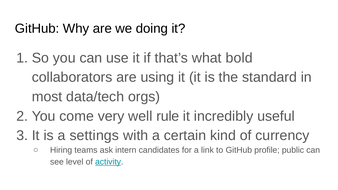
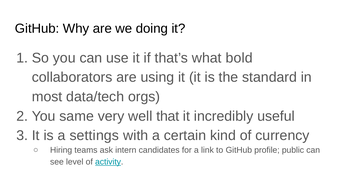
come: come -> same (77, 116)
rule: rule -> that (168, 116)
